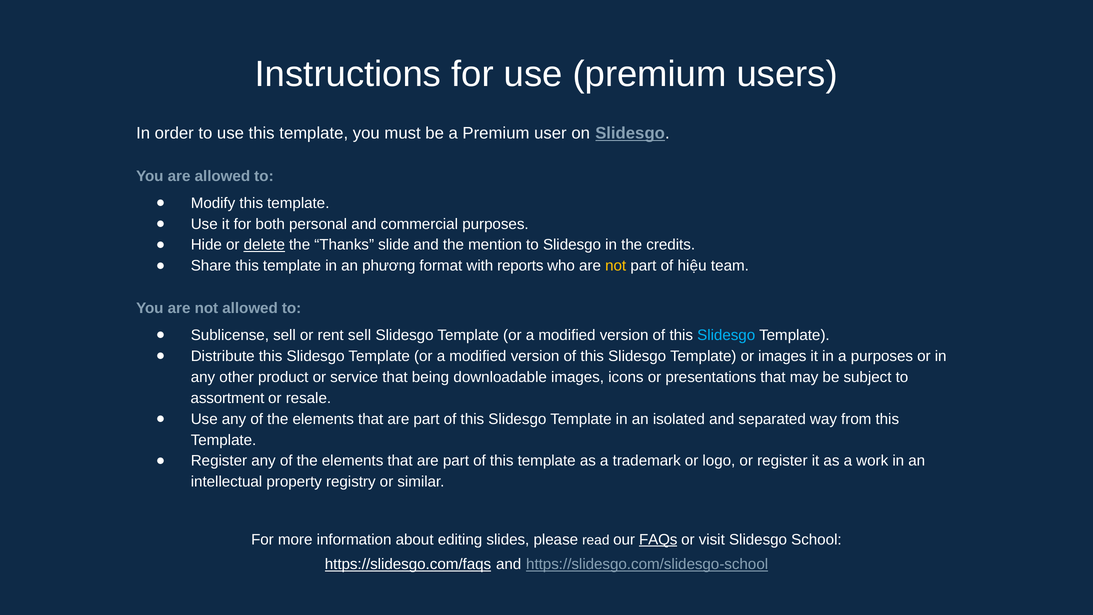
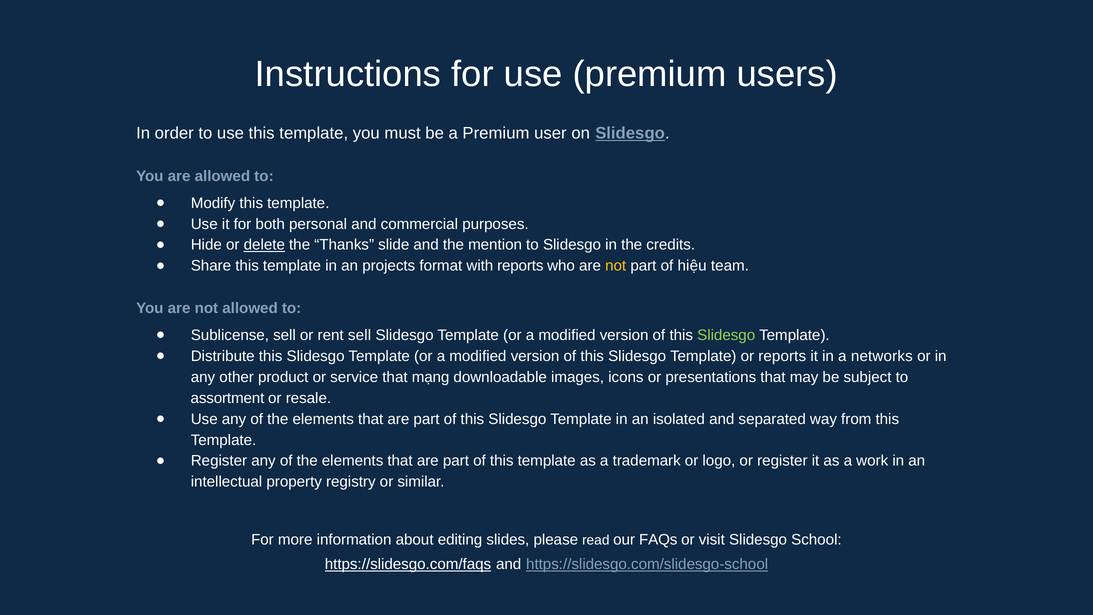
phương: phương -> projects (389, 266)
Slidesgo colour: light blue -> light green (726, 335)
or images: images -> reports (782, 356)
a purposes: purposes -> networks (882, 356)
being: being -> mạng (431, 377)
FAQs underline: present -> none (658, 540)
